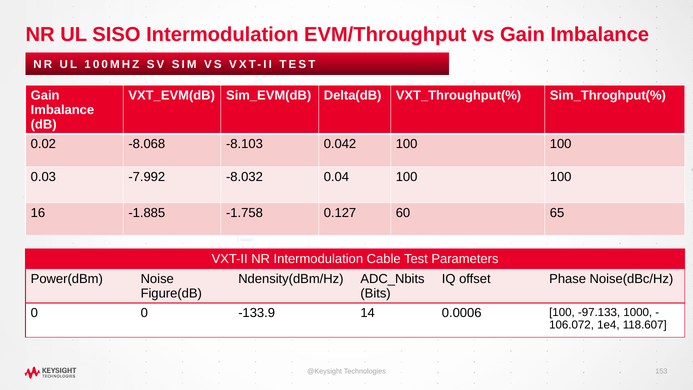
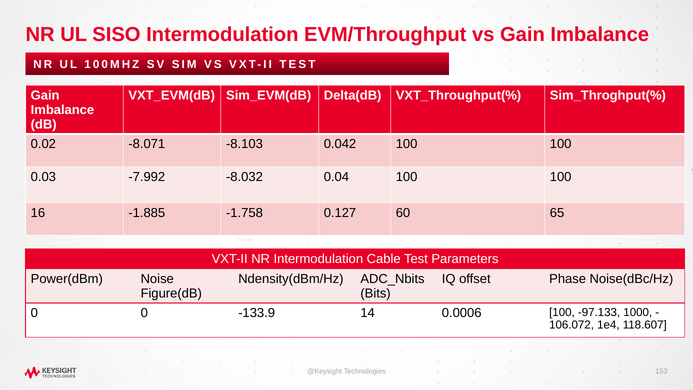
-8.068: -8.068 -> -8.071 (147, 144)
